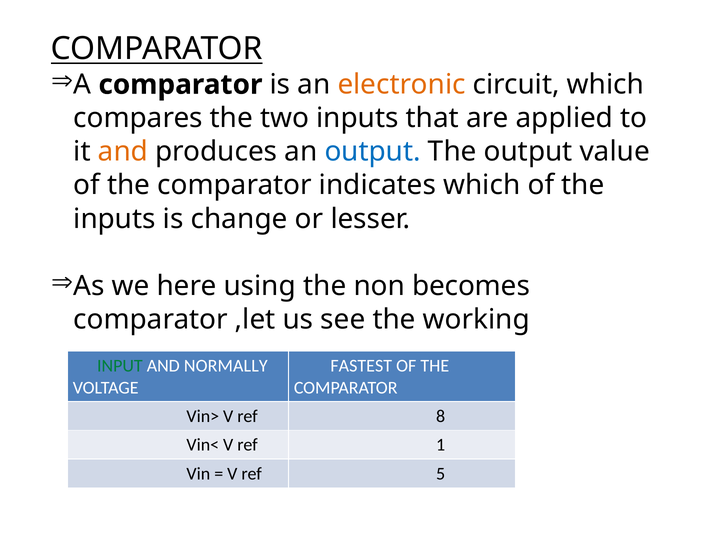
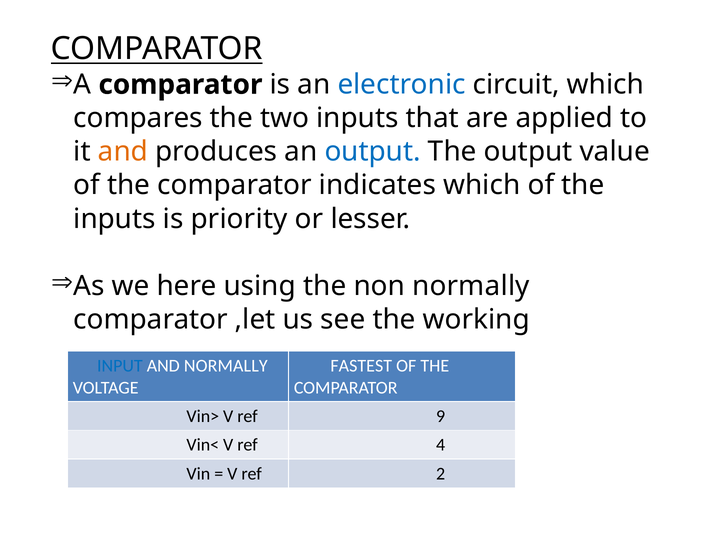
electronic colour: orange -> blue (402, 85)
change: change -> priority (239, 219)
non becomes: becomes -> normally (471, 286)
INPUT colour: green -> blue (120, 366)
8: 8 -> 9 (441, 416)
1: 1 -> 4 (441, 445)
5: 5 -> 2 (441, 474)
